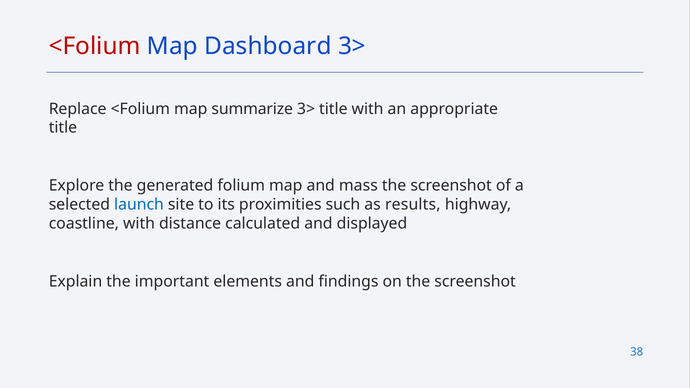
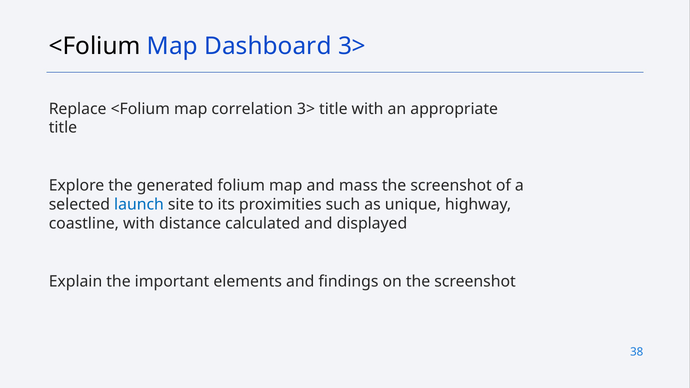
<Folium colour: red -> black (95, 46)
summarize: summarize -> correlation (252, 109)
results: results -> unique (413, 205)
